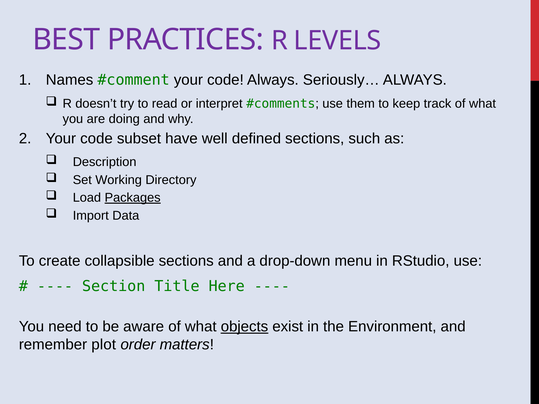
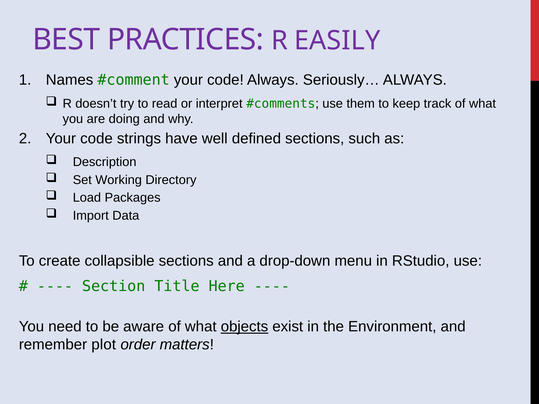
LEVELS: LEVELS -> EASILY (337, 41)
subset: subset -> strings (139, 139)
Packages underline: present -> none (133, 198)
